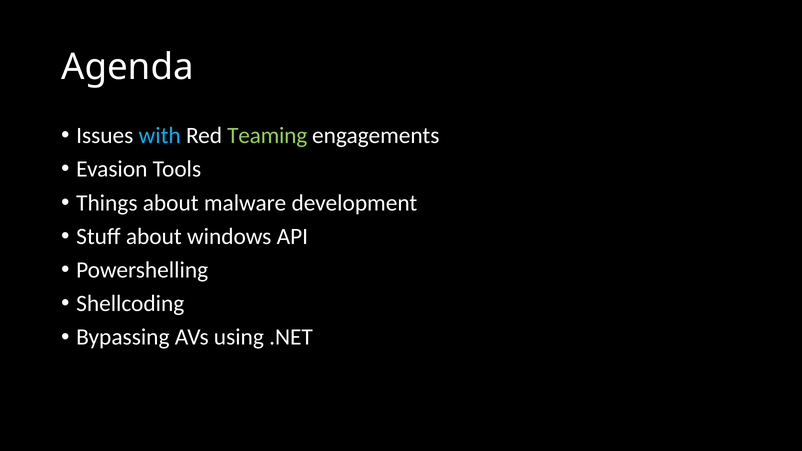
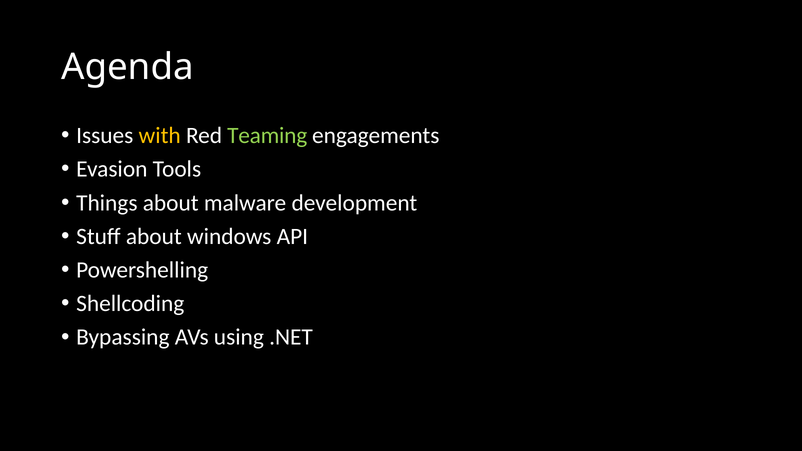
with colour: light blue -> yellow (160, 136)
